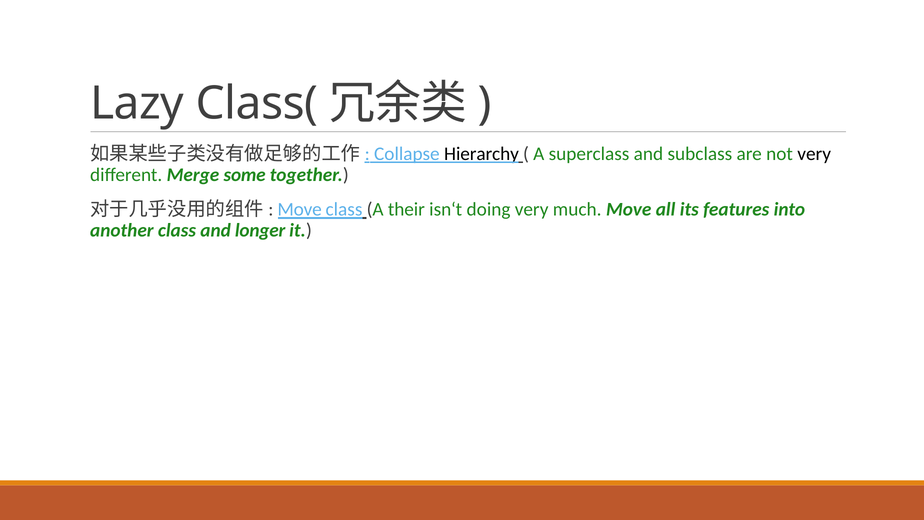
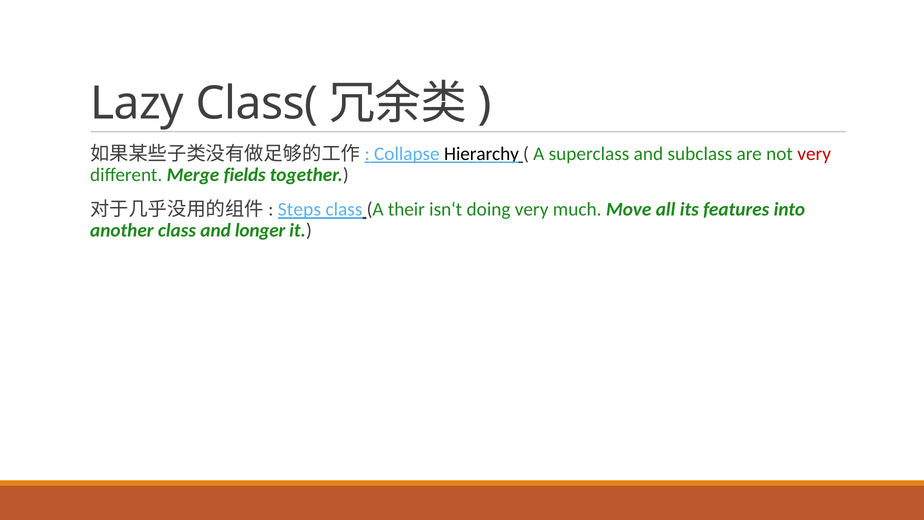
very colour: black -> red (814, 154)
some: some -> fields (245, 175)
Move: Move -> Steps (299, 209)
